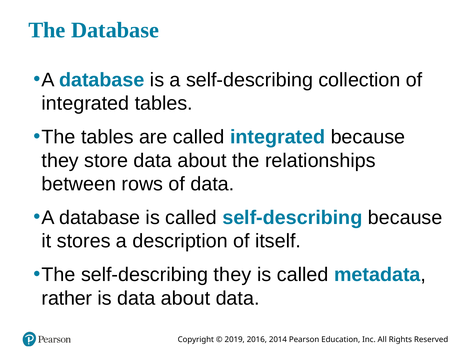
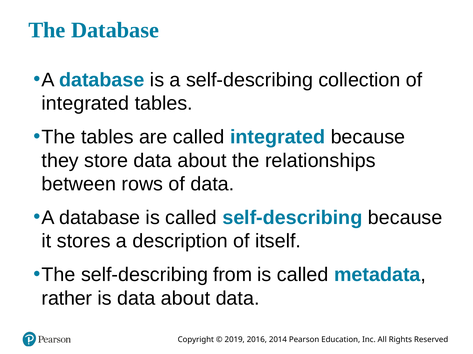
self-describing they: they -> from (233, 275)
